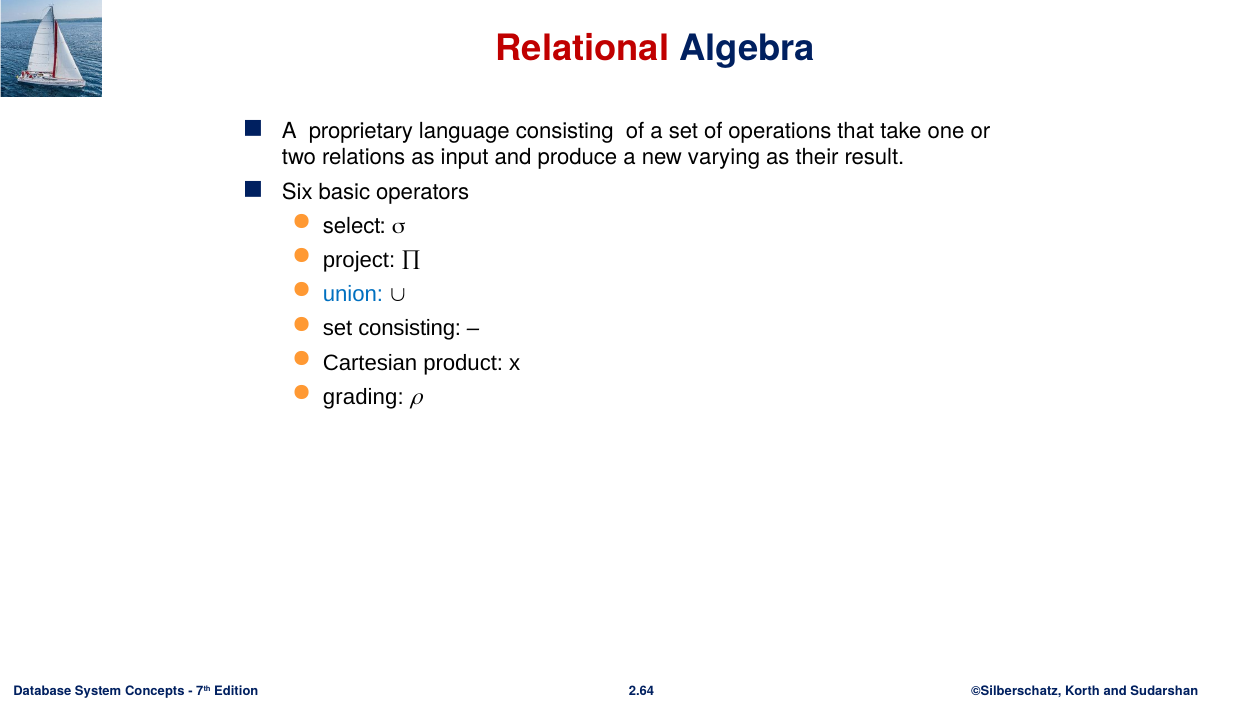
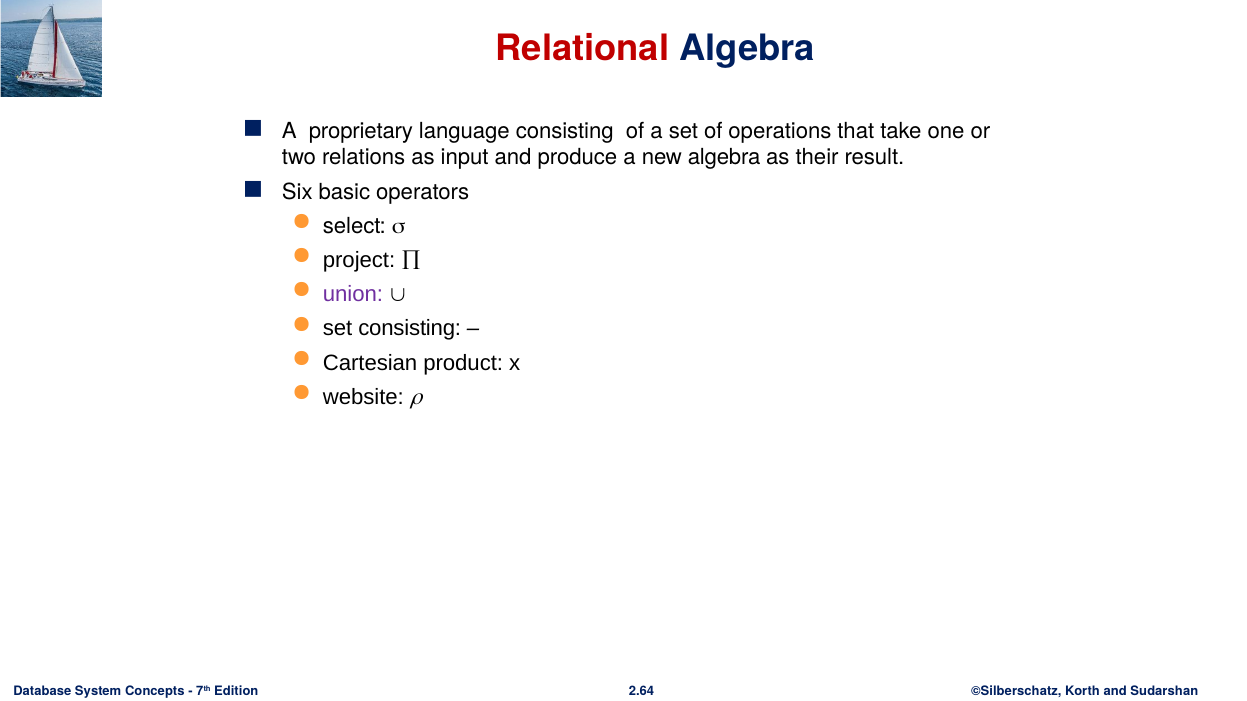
new varying: varying -> algebra (724, 158)
union colour: blue -> purple (353, 295)
grading: grading -> website (363, 397)
